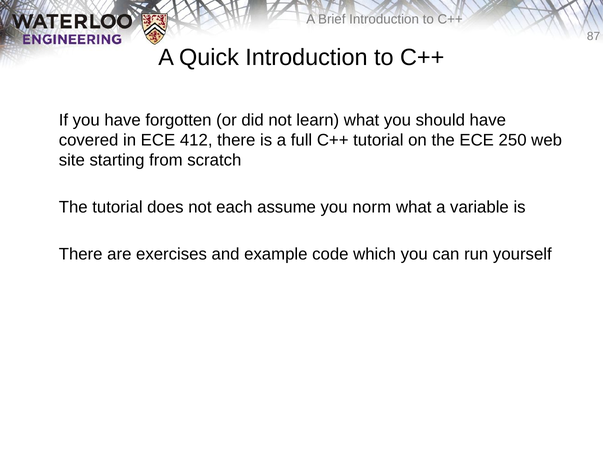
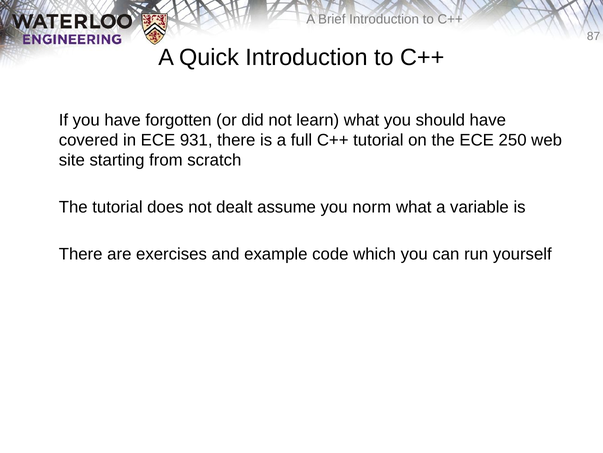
412: 412 -> 931 (196, 140)
each: each -> dealt (234, 207)
